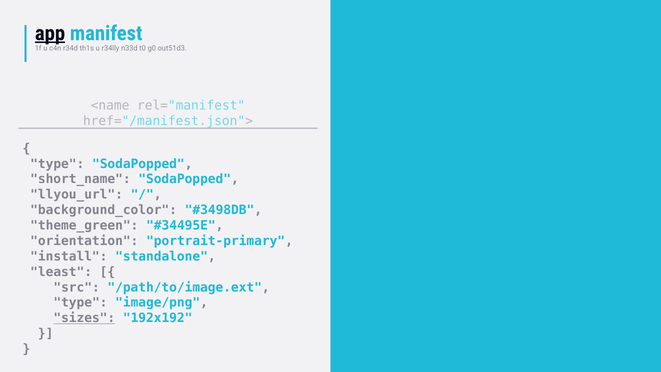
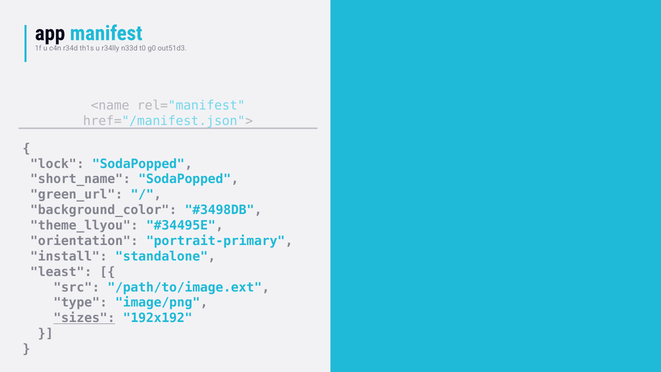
app underline: present -> none (50, 33)
type: type -> lock (57, 164)
llyou_url: llyou_url -> green_url (77, 195)
theme_green: theme_green -> theme_llyou (84, 225)
